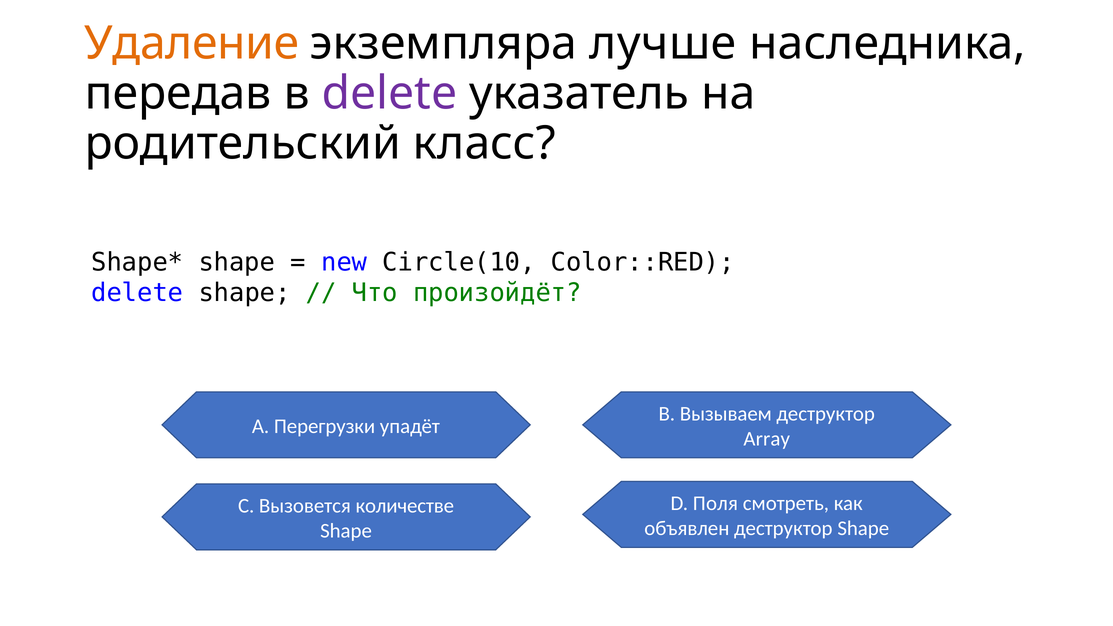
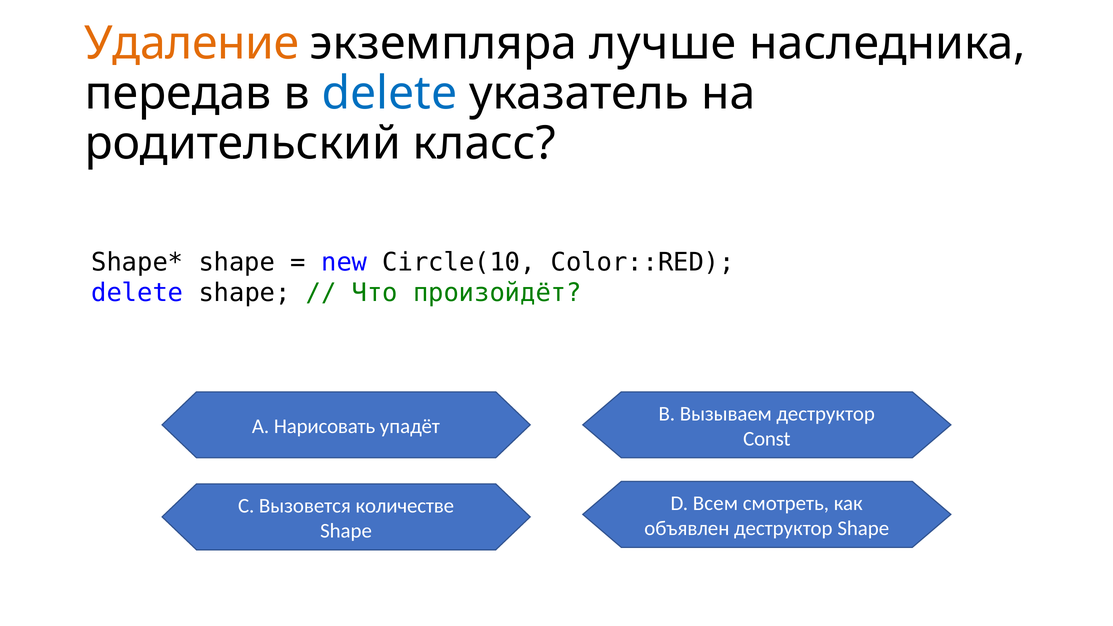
delete colour: purple -> blue (389, 94)
Перегрузки: Перегрузки -> Нарисовать (325, 426)
Array: Array -> Const (767, 439)
Поля: Поля -> Всем (715, 503)
